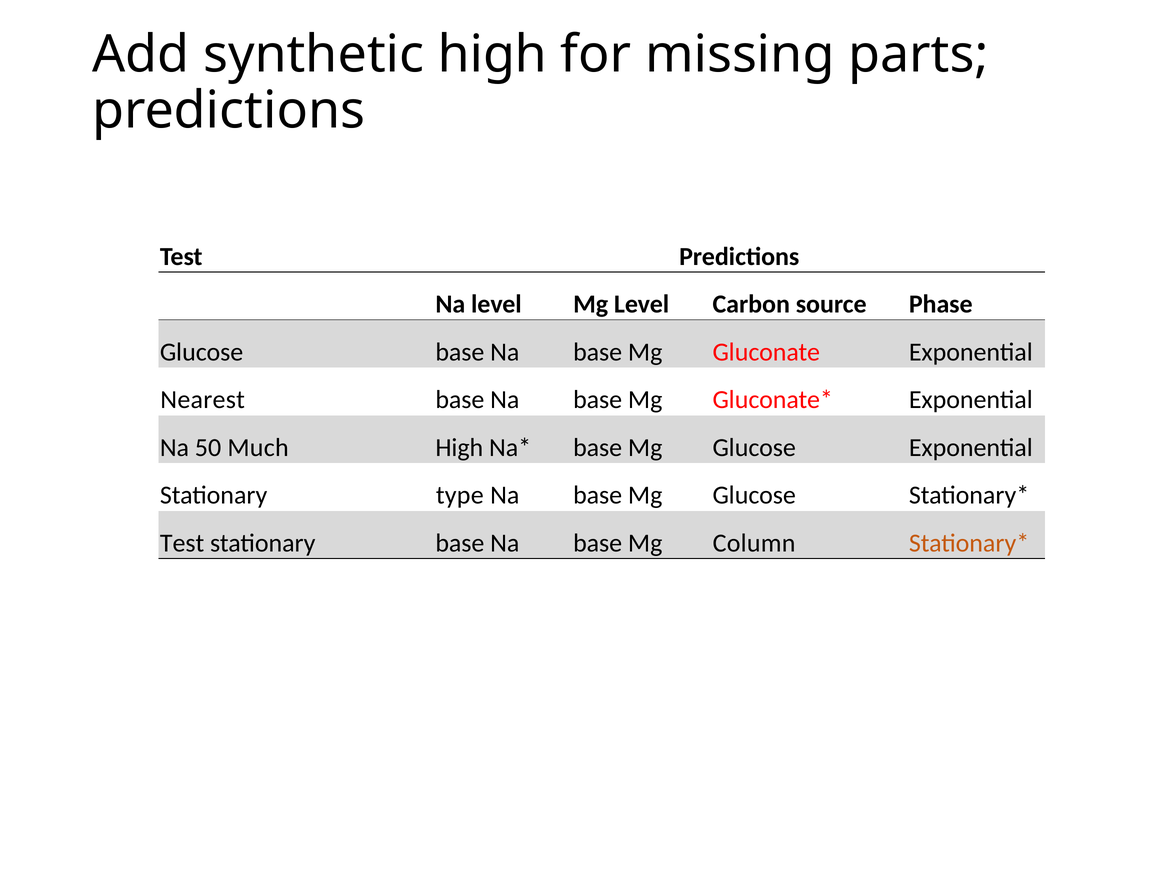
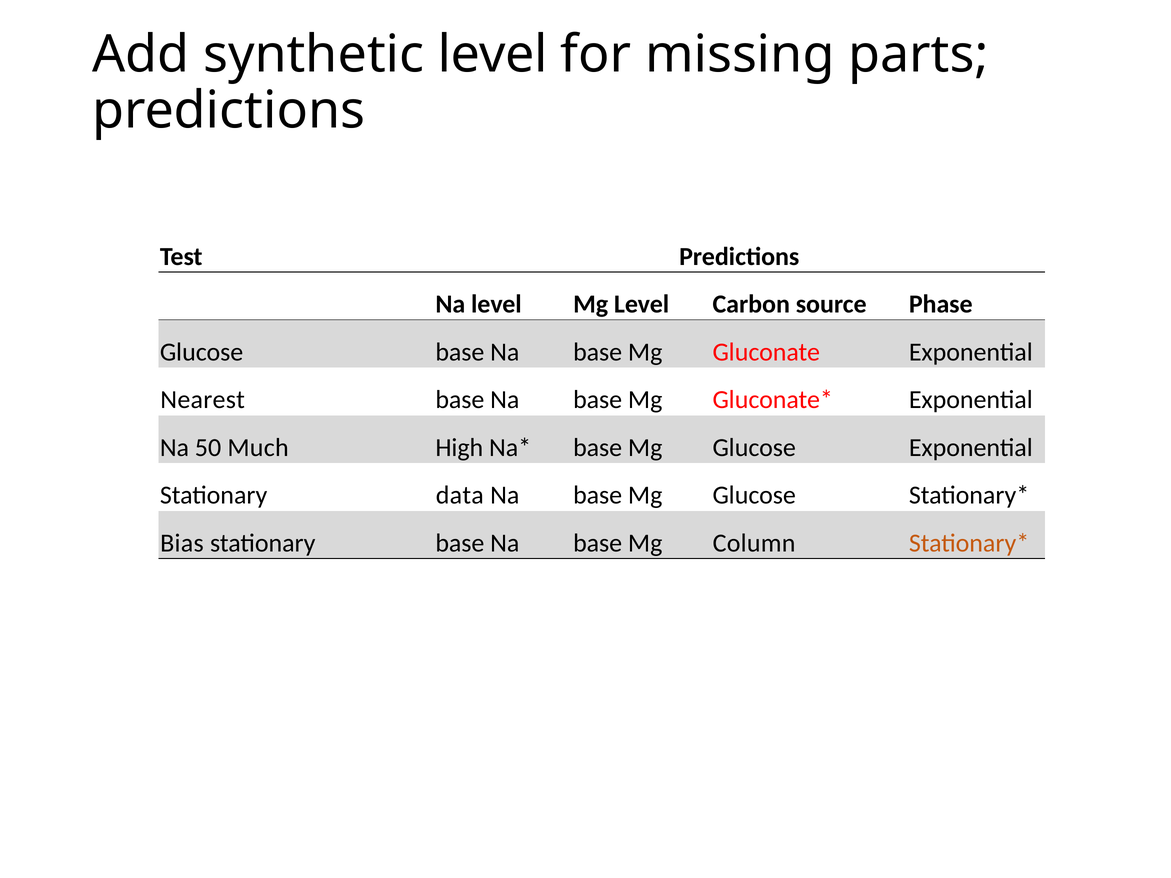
synthetic high: high -> level (493, 55)
type: type -> data (460, 495)
Test: Test -> Bias (182, 543)
